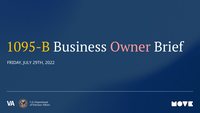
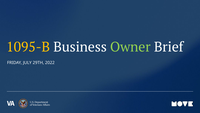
Owner colour: pink -> light green (130, 47)
